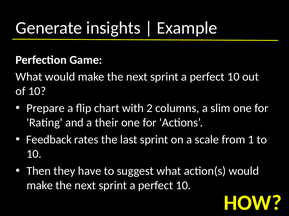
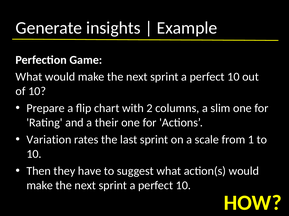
Feedback: Feedback -> Variation (49, 140)
